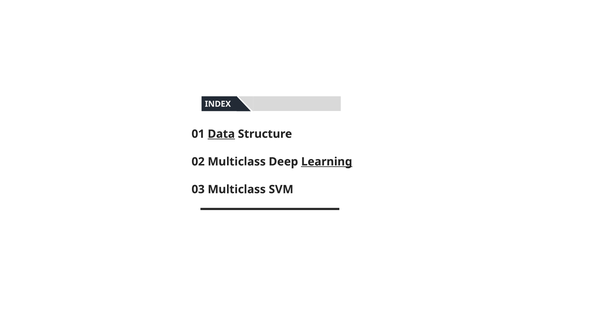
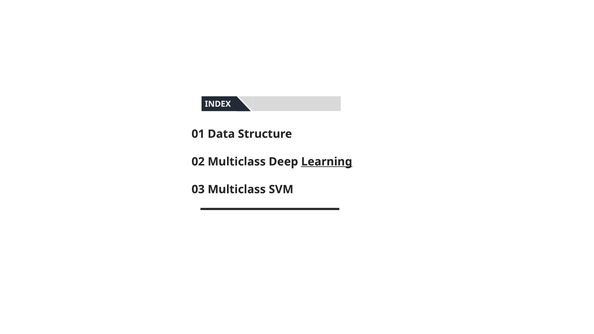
Data underline: present -> none (221, 134)
